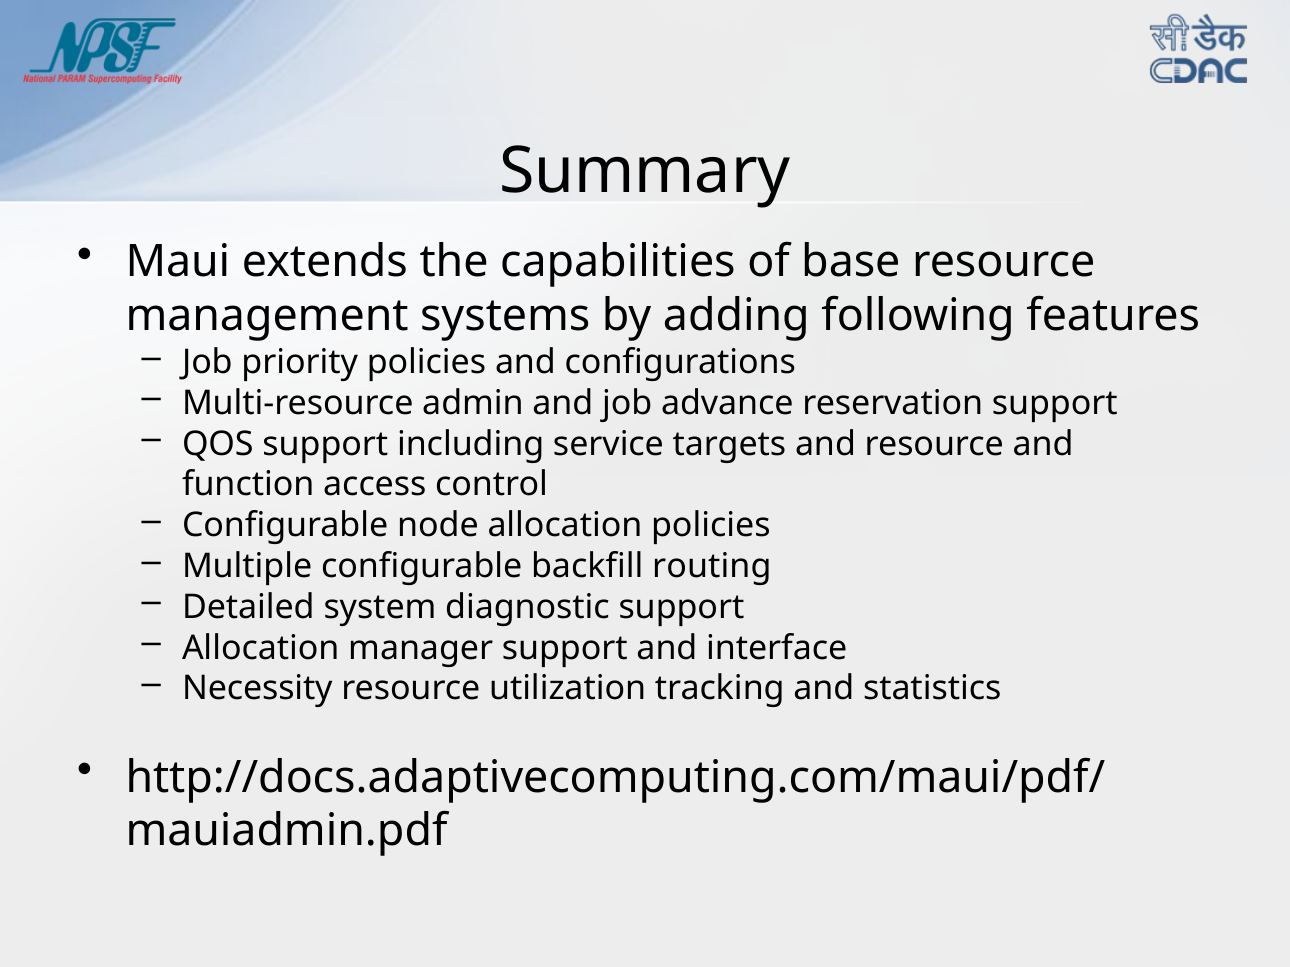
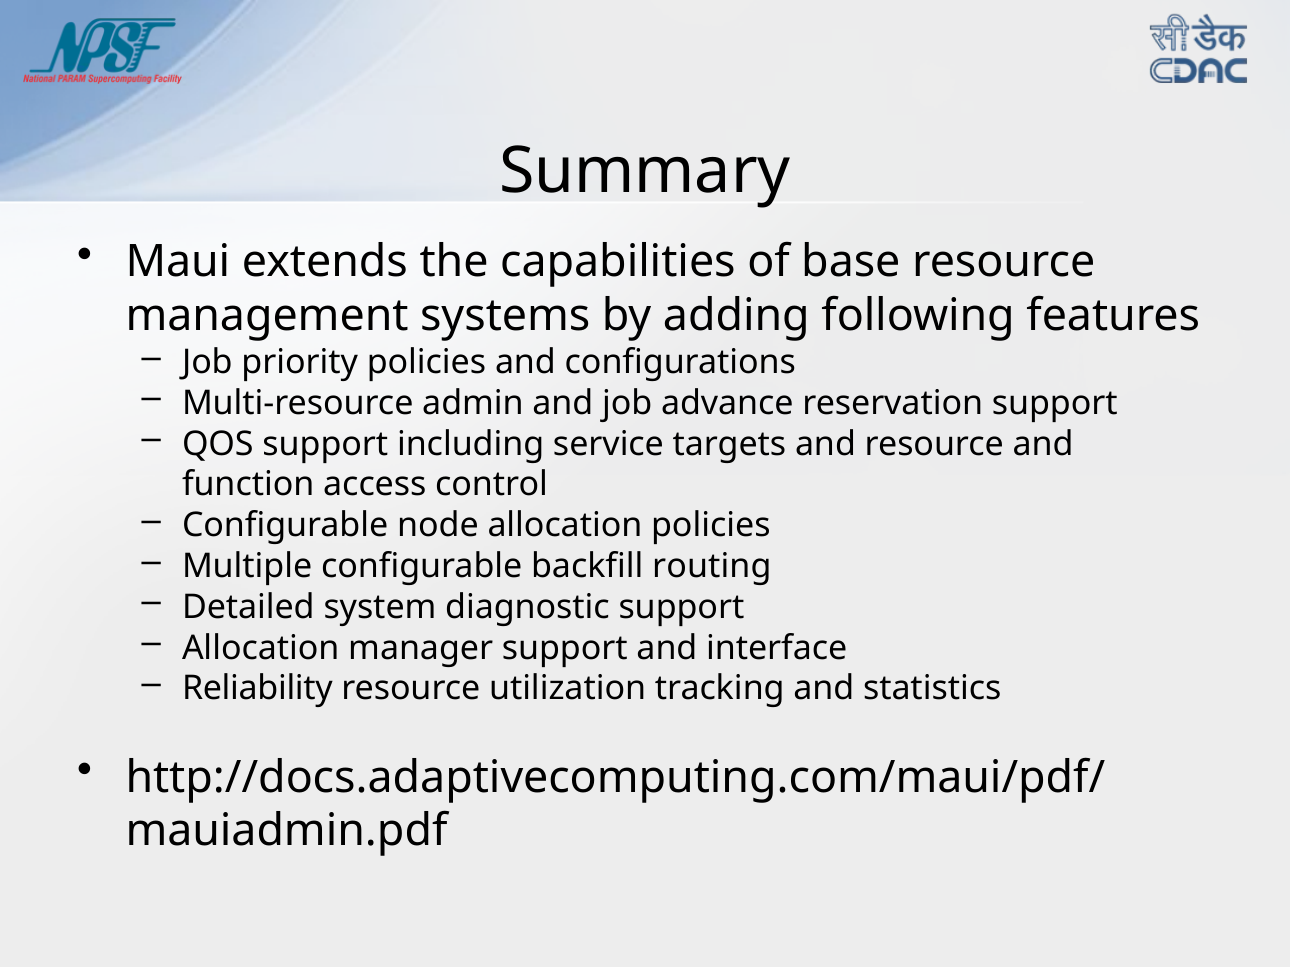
Necessity: Necessity -> Reliability (257, 689)
